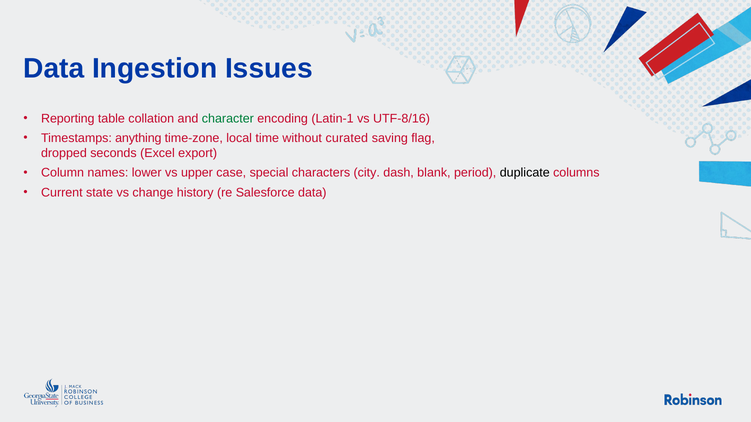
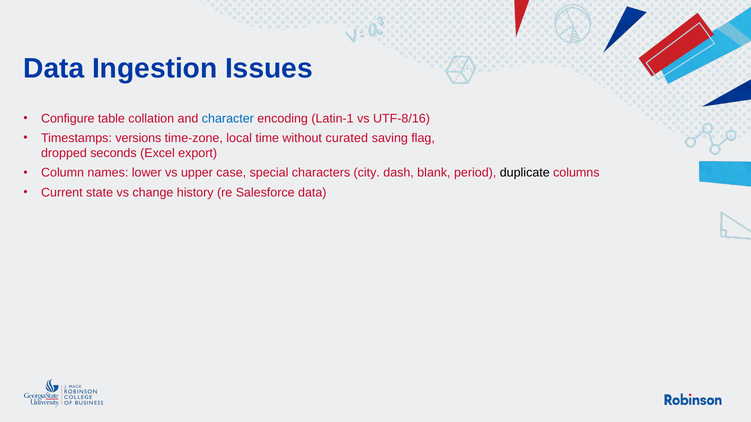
Reporting: Reporting -> Configure (68, 119)
character colour: green -> blue (228, 119)
anything: anything -> versions (138, 138)
